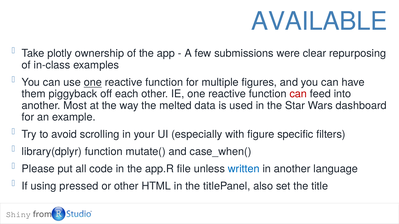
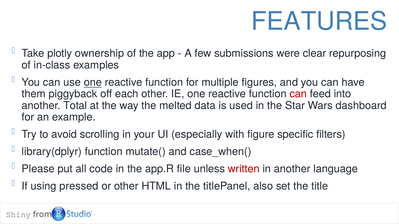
AVAILABLE: AVAILABLE -> FEATURES (319, 22)
Most: Most -> Total (75, 106)
written colour: blue -> red (244, 169)
